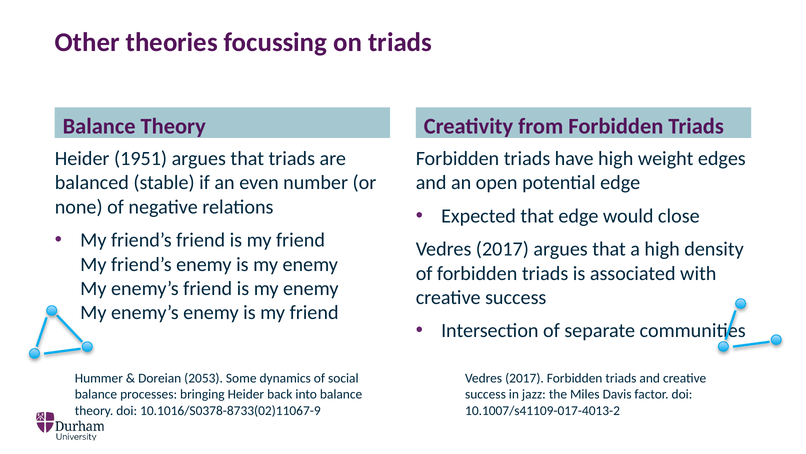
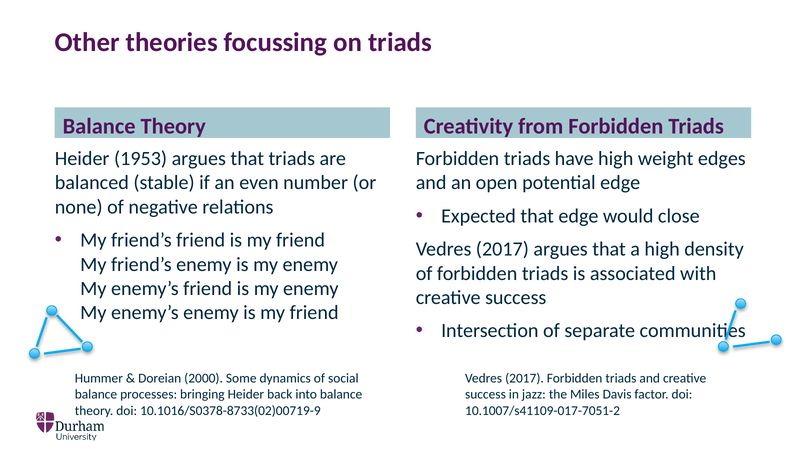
1951: 1951 -> 1953 (141, 158)
2053: 2053 -> 2000 (204, 378)
10.1016/S0378-8733(02)11067-9: 10.1016/S0378-8733(02)11067-9 -> 10.1016/S0378-8733(02)00719-9 (230, 410)
10.1007/s41109-017-4013-2: 10.1007/s41109-017-4013-2 -> 10.1007/s41109-017-7051-2 (543, 410)
